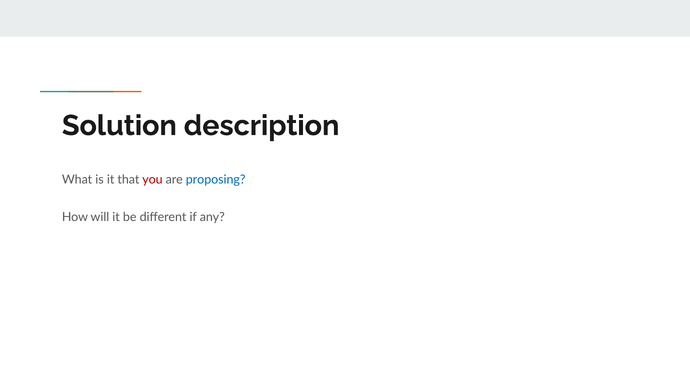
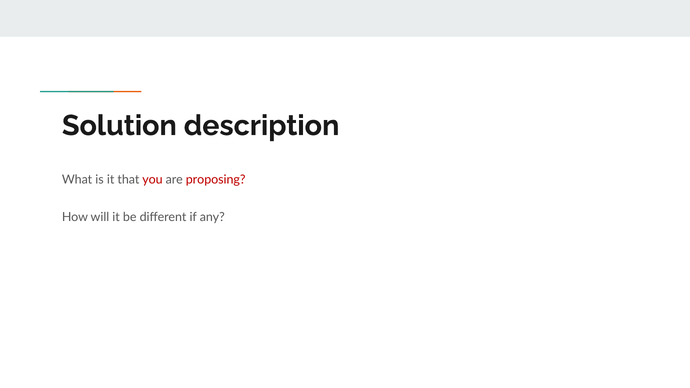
proposing colour: blue -> red (216, 180)
